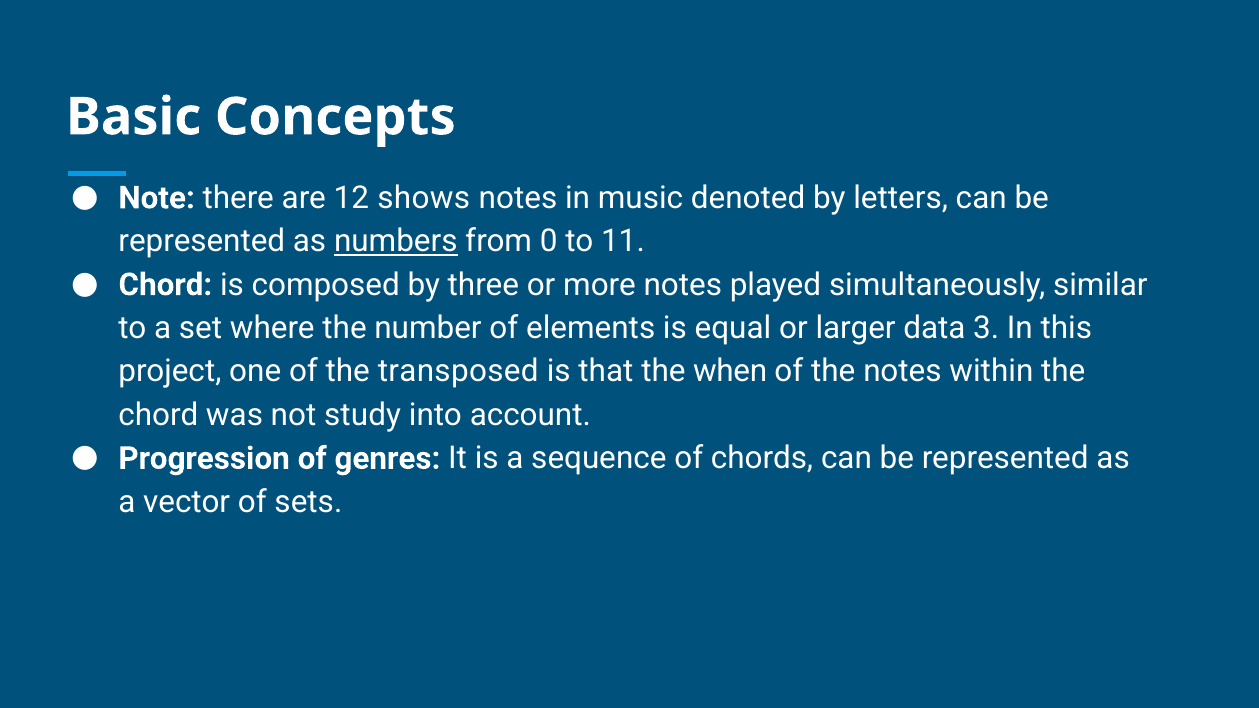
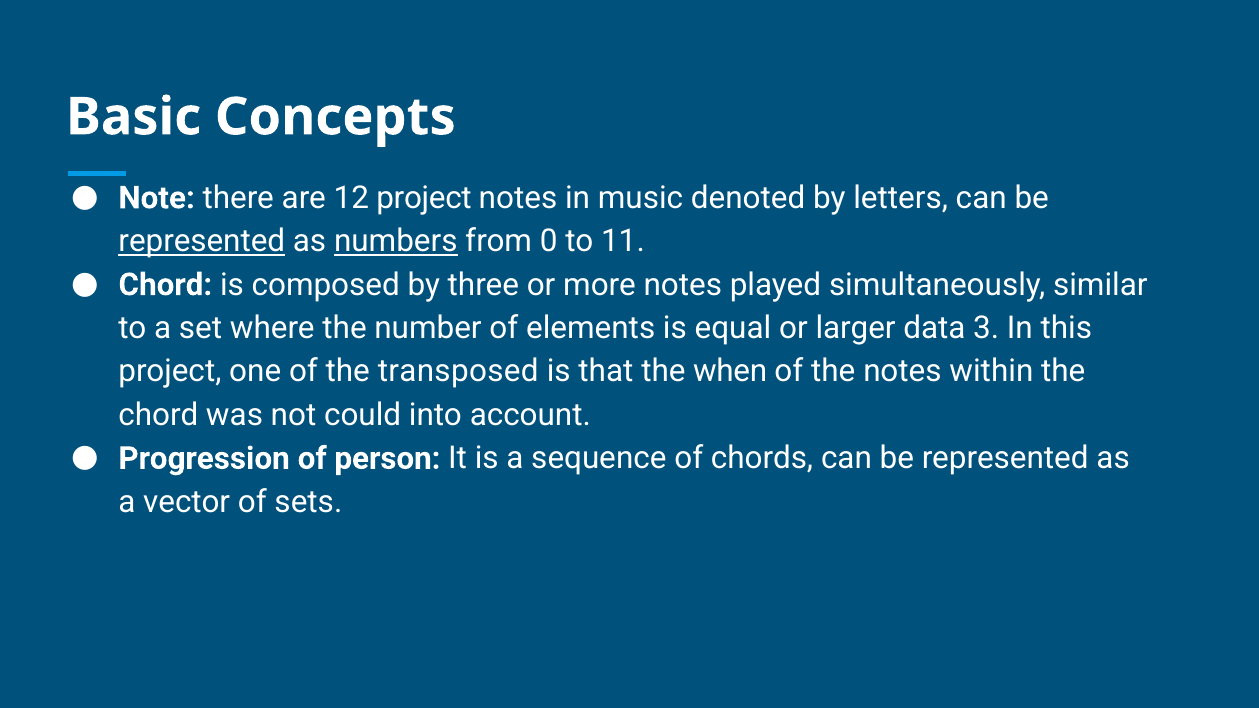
12 shows: shows -> project (424, 198)
represented underline: none -> present (202, 241)
study: study -> could (363, 415)
genres: genres -> person (387, 459)
